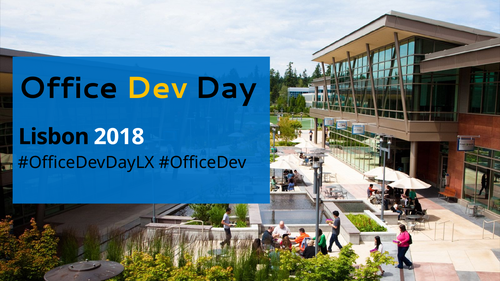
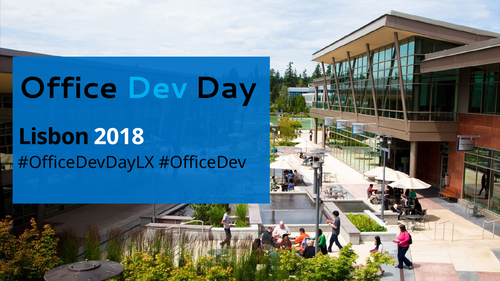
Dev colour: yellow -> light blue (157, 88)
